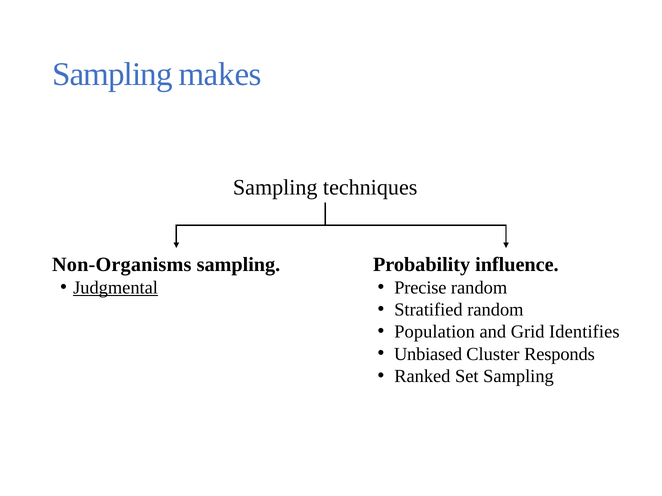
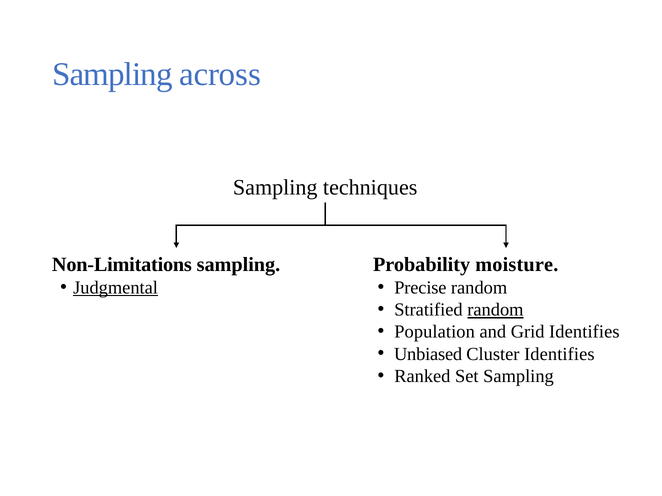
makes: makes -> across (220, 74)
Non-Organisms: Non-Organisms -> Non-Limitations (122, 265)
influence: influence -> moisture (517, 265)
random underline: none -> present (495, 310)
Cluster Responds: Responds -> Identifies (559, 354)
